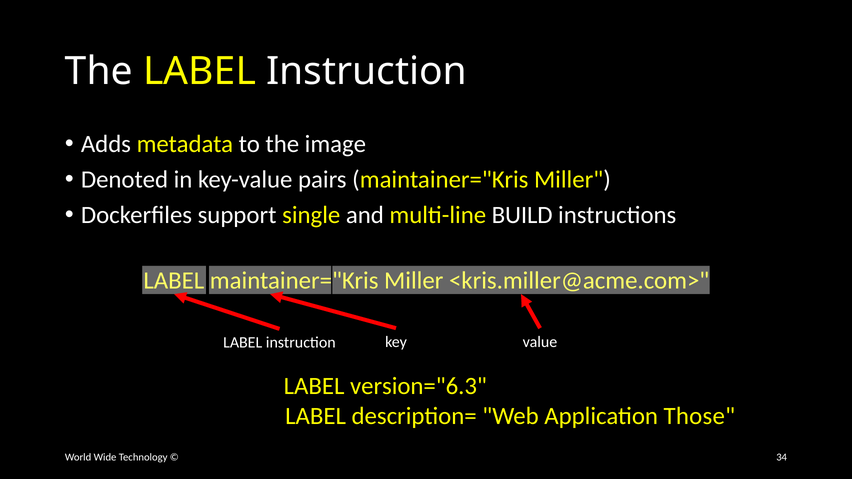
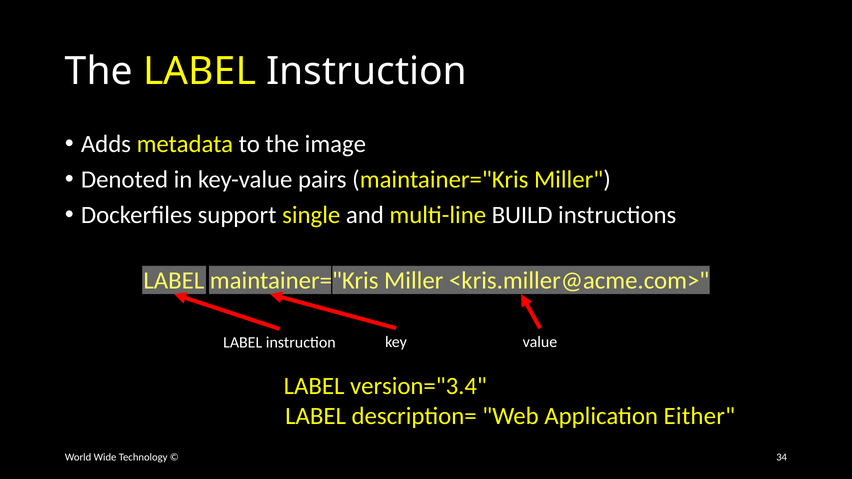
version="6.3: version="6.3 -> version="3.4 (418, 386)
Those: Those -> Either (699, 416)
